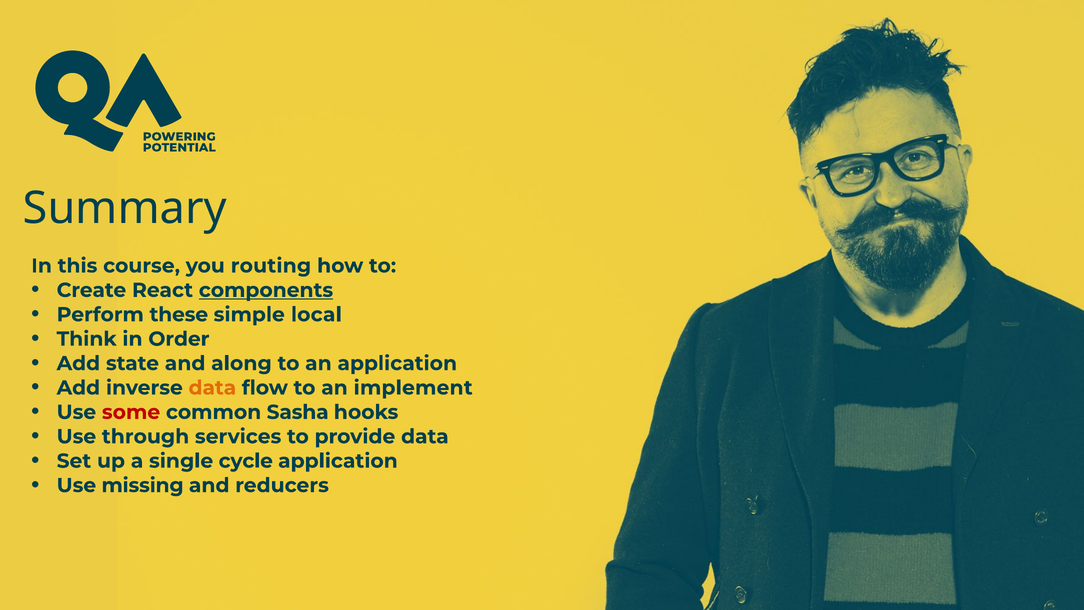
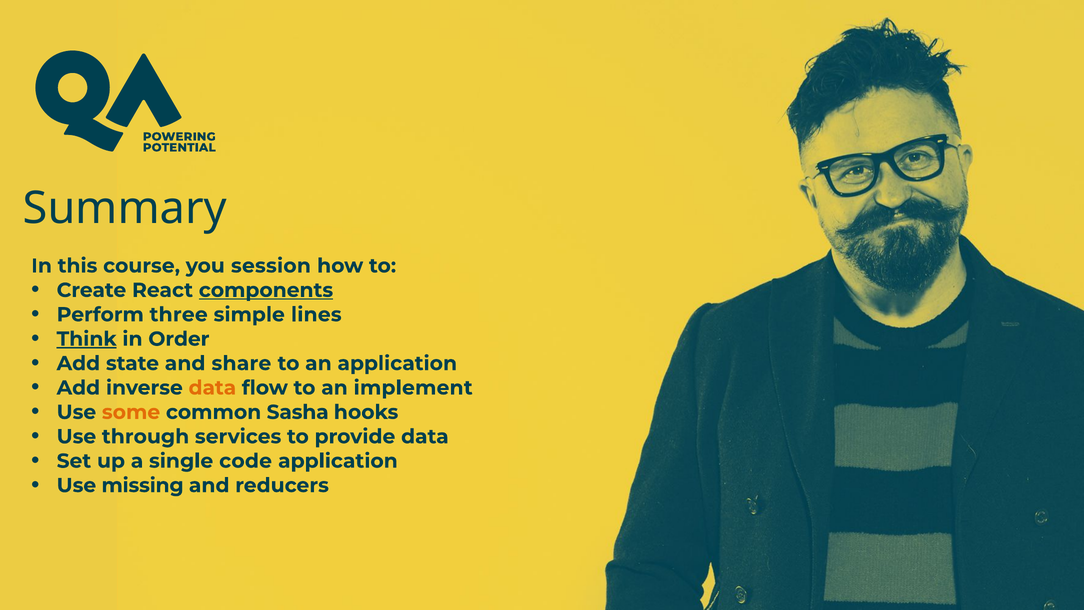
routing: routing -> session (271, 266)
these: these -> three (179, 314)
local: local -> lines (316, 314)
Think underline: none -> present (87, 339)
along: along -> share (241, 363)
some colour: red -> orange (131, 412)
cycle: cycle -> code (246, 461)
